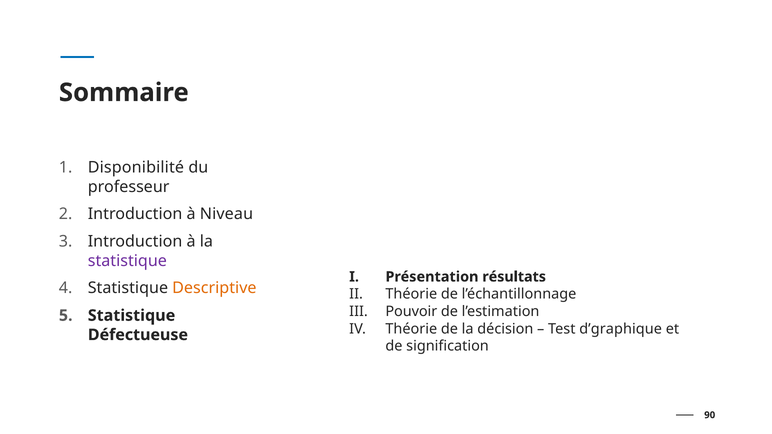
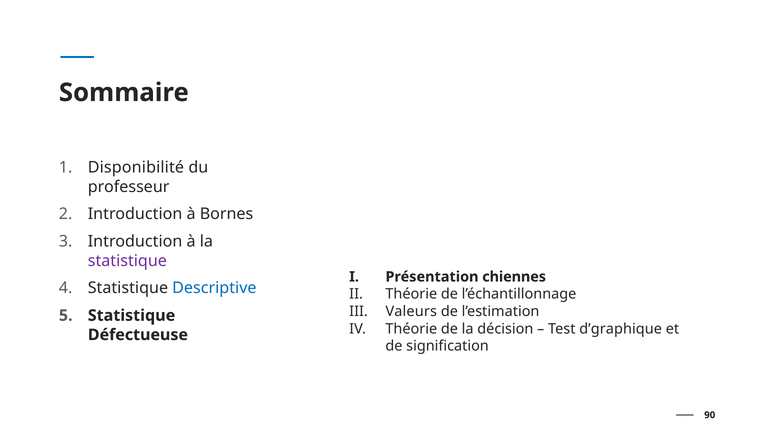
Niveau: Niveau -> Bornes (226, 214)
résultats: résultats -> chiennes (514, 277)
Descriptive colour: orange -> blue (214, 288)
Pouvoir: Pouvoir -> Valeurs (411, 312)
